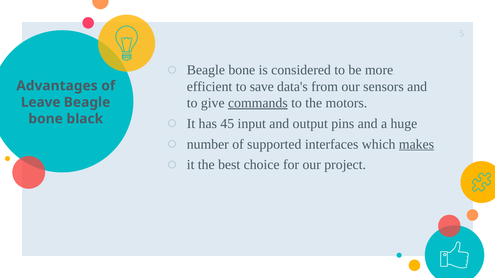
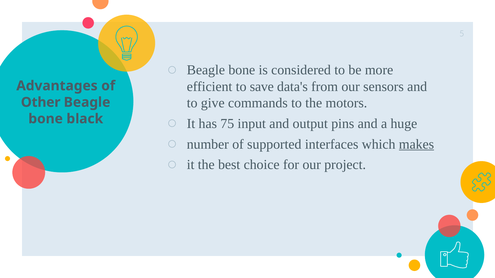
commands underline: present -> none (258, 103)
Leave: Leave -> Other (41, 102)
45: 45 -> 75 (227, 124)
